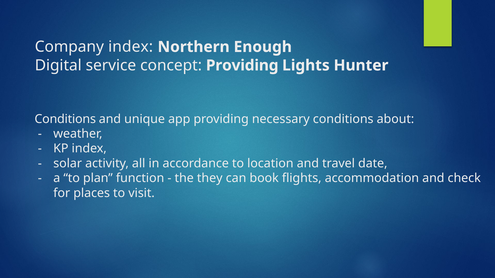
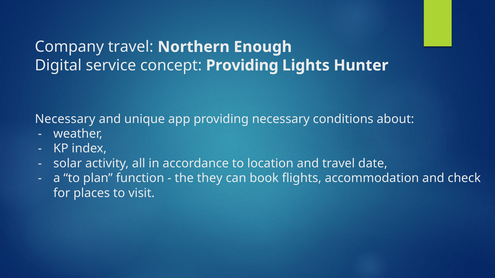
Company index: index -> travel (131, 47)
Conditions: Conditions -> Necessary (65, 119)
